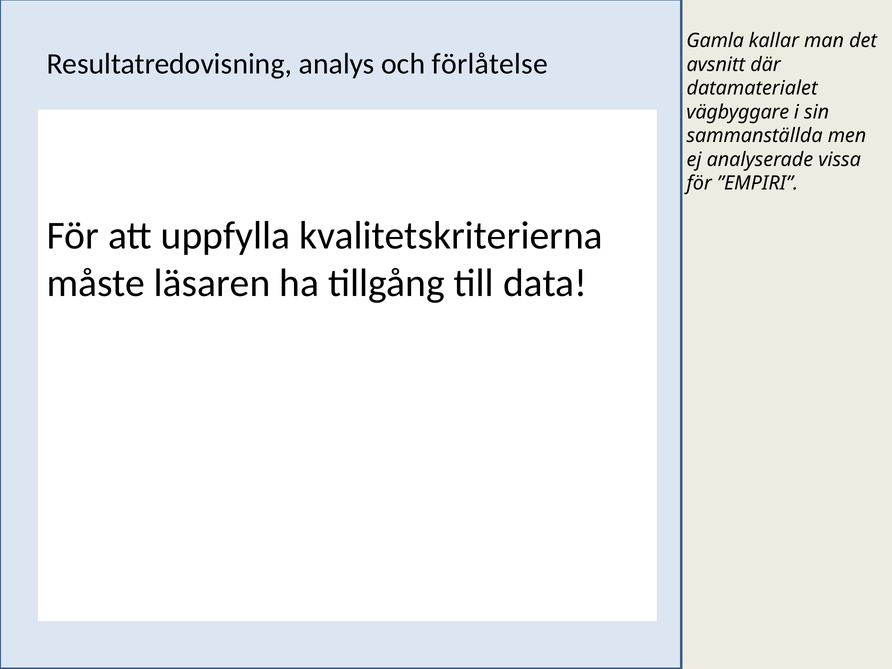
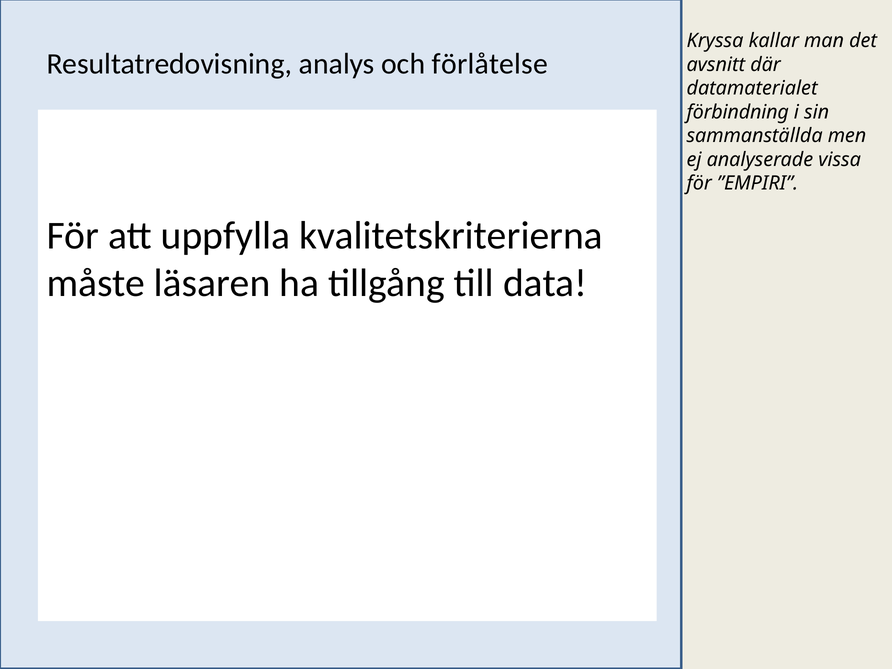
Gamla: Gamla -> Kryssa (715, 41)
vägbyggare: vägbyggare -> förbindning (738, 112)
